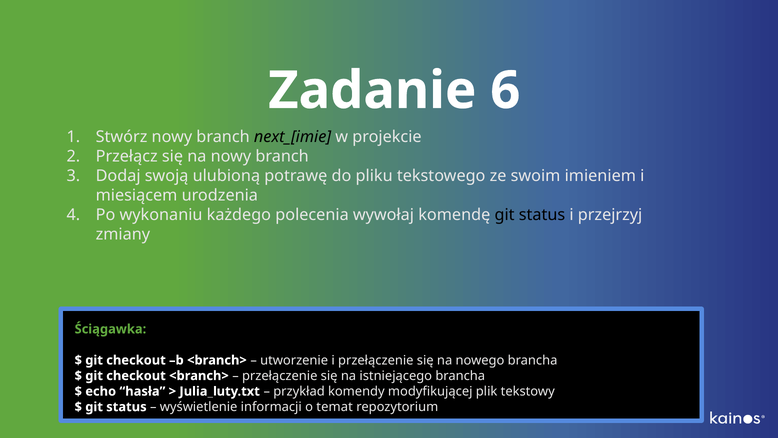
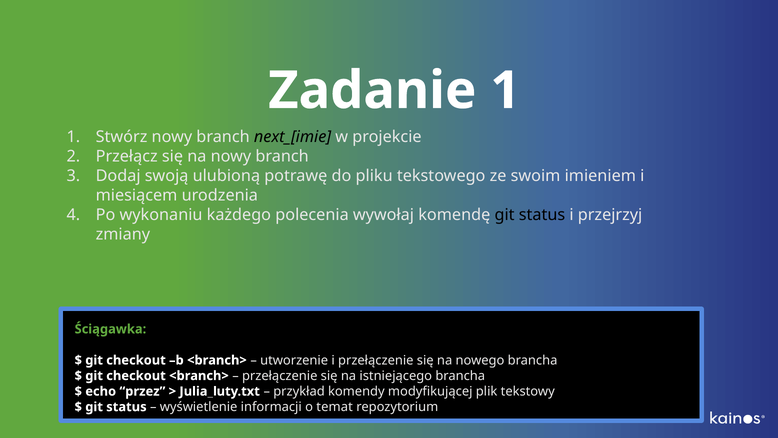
Zadanie 6: 6 -> 1 (505, 91)
hasła: hasła -> przez (142, 391)
